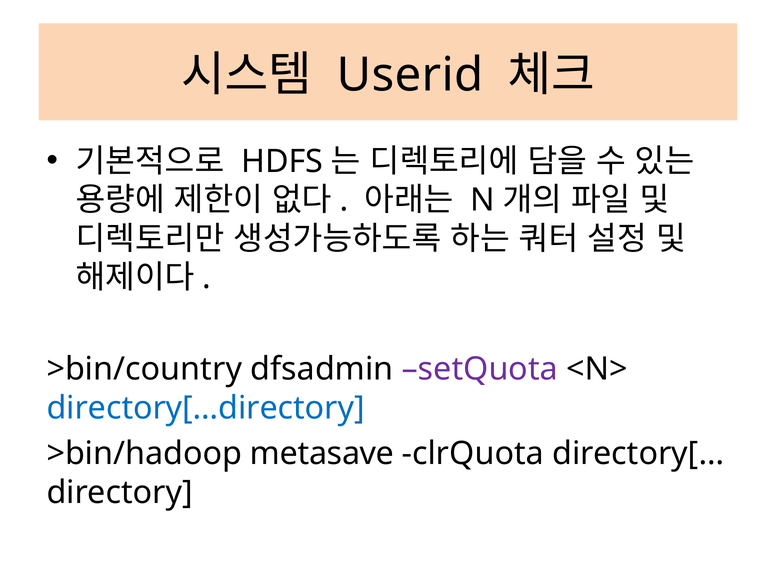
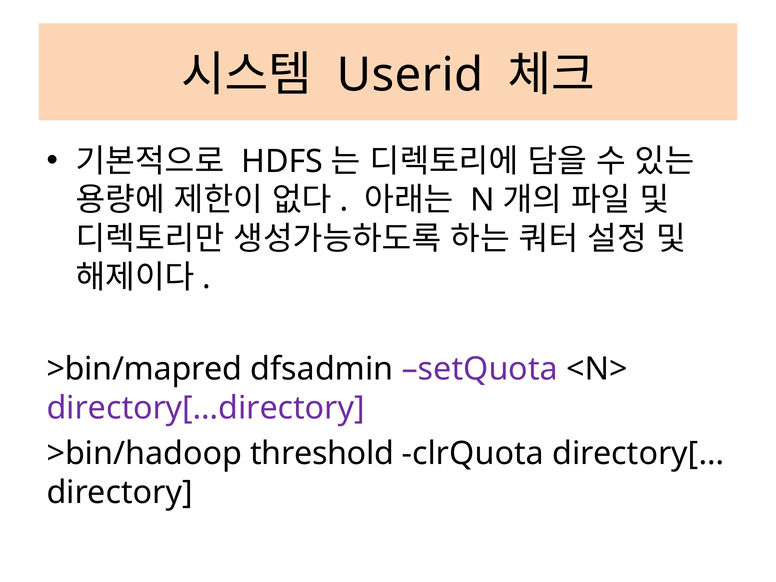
>bin/country: >bin/country -> >bin/mapred (144, 369)
directory[…directory colour: blue -> purple (206, 408)
metasave: metasave -> threshold (322, 454)
